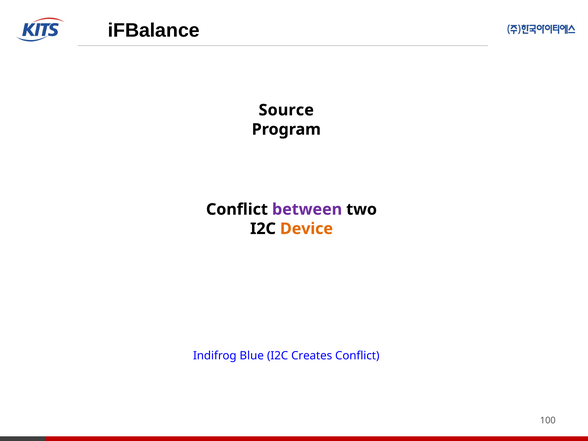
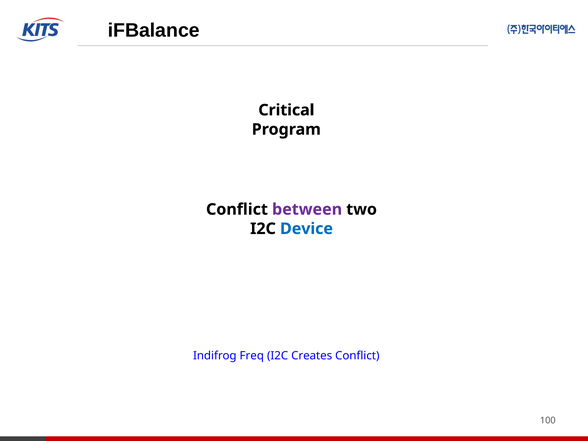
Source: Source -> Critical (286, 110)
Device colour: orange -> blue (306, 229)
Blue: Blue -> Freq (252, 356)
